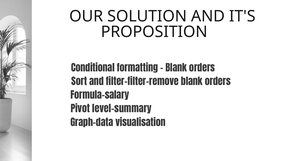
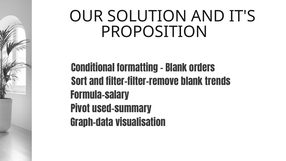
filter-filter-remove blank orders: orders -> trends (218, 82)
level-summary: level-summary -> used-summary (122, 109)
